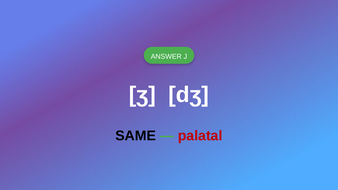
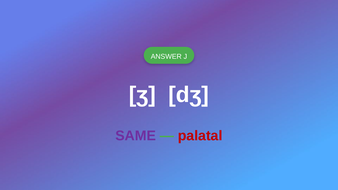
SAME colour: black -> purple (136, 136)
